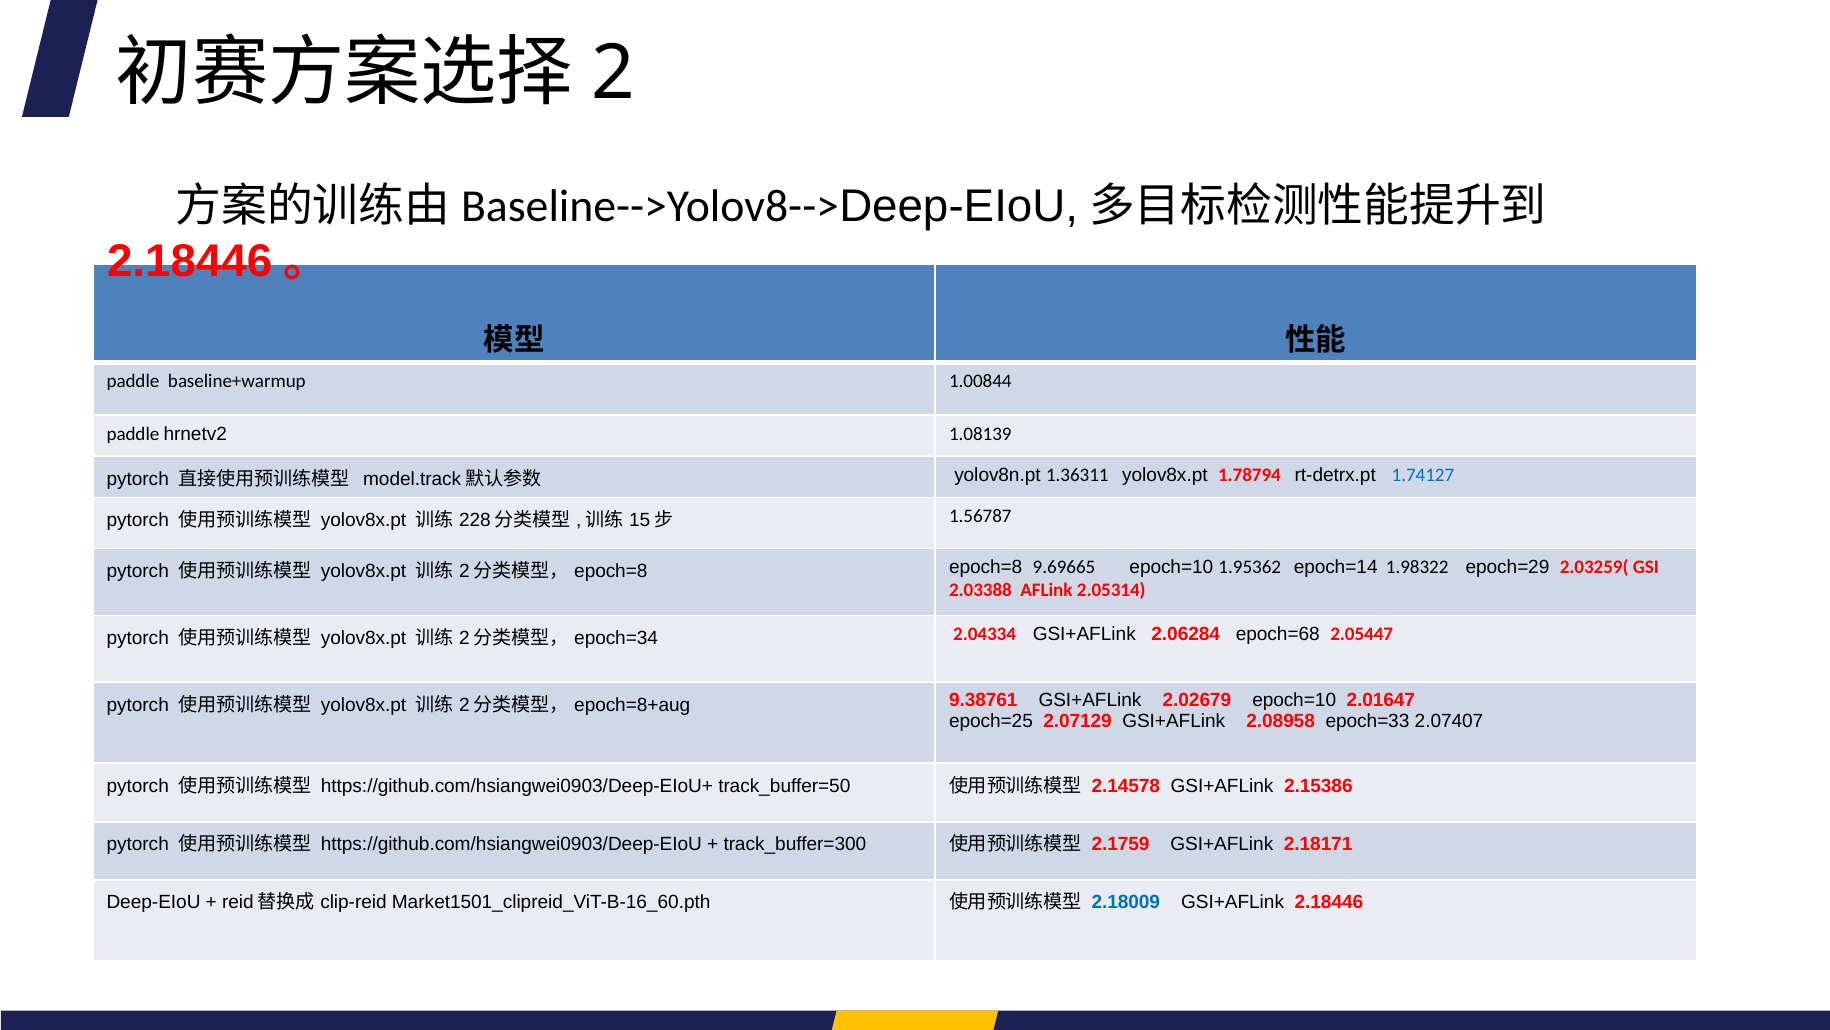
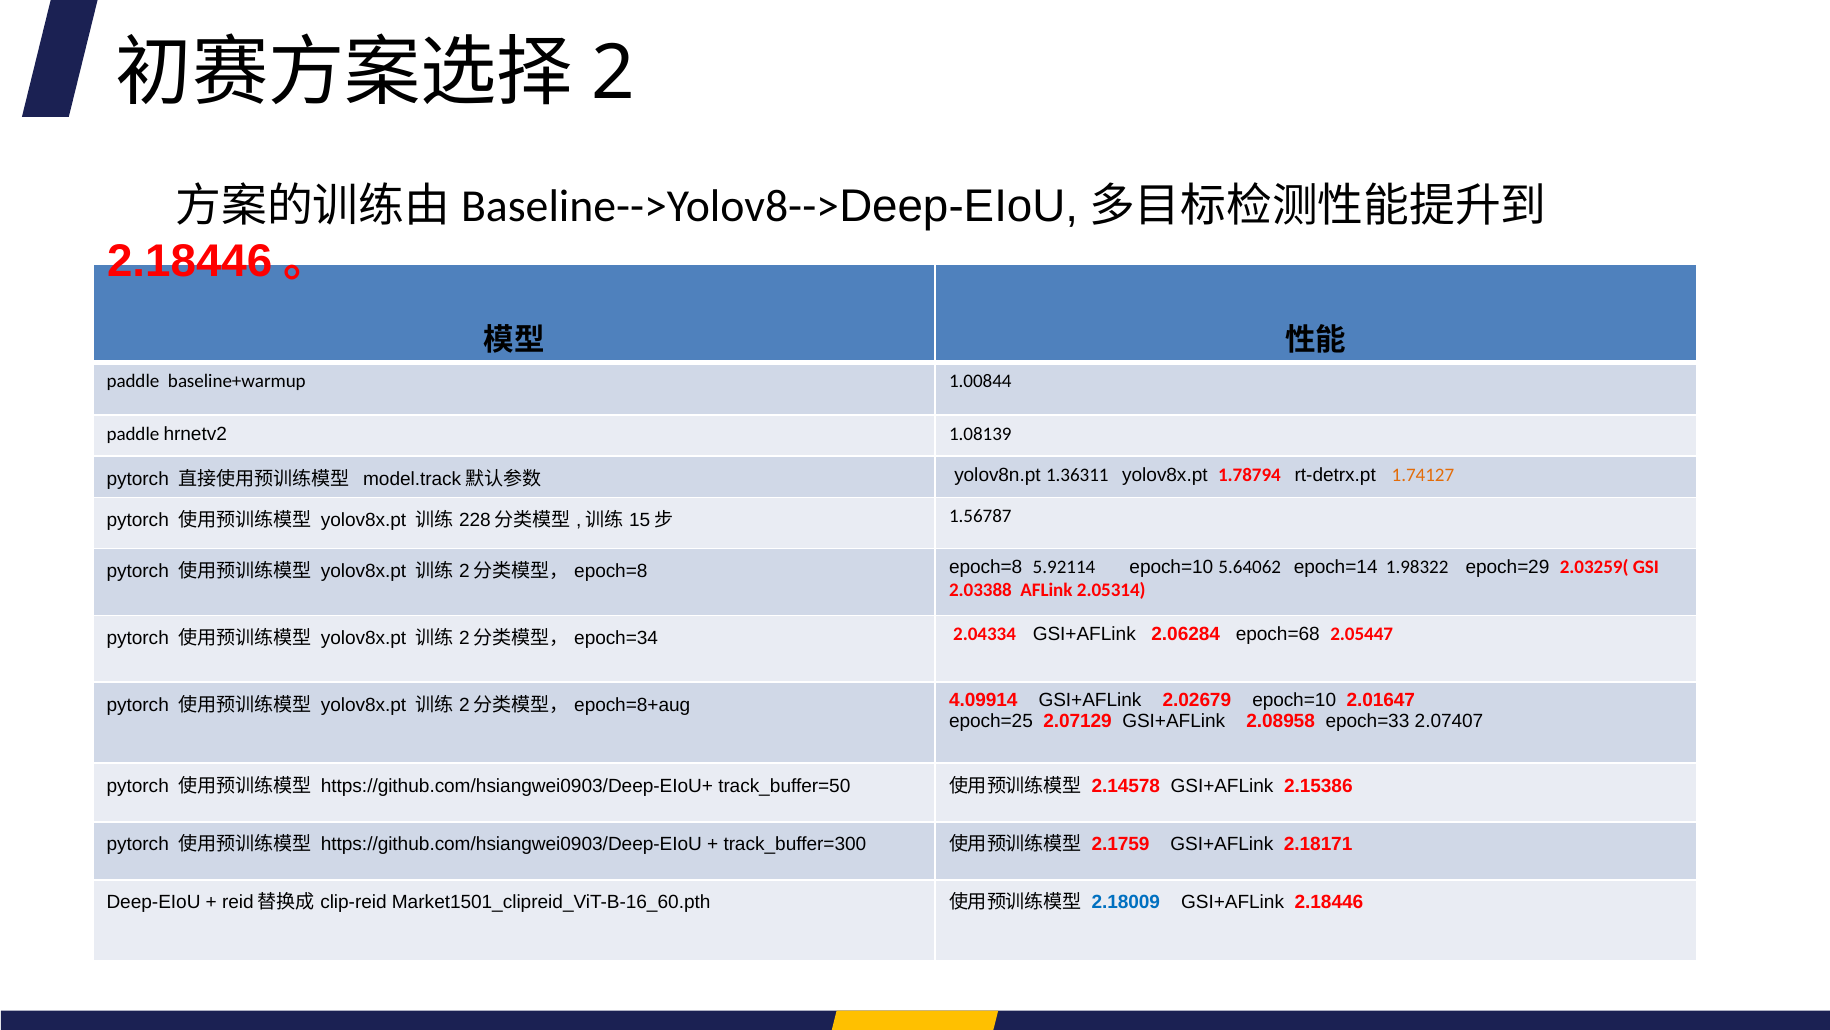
1.74127 colour: blue -> orange (1423, 475)
9.69665: 9.69665 -> 5.92114 (1064, 567)
1.95362: 1.95362 -> 5.64062 (1250, 567)
9.38761: 9.38761 -> 4.09914 (983, 700)
